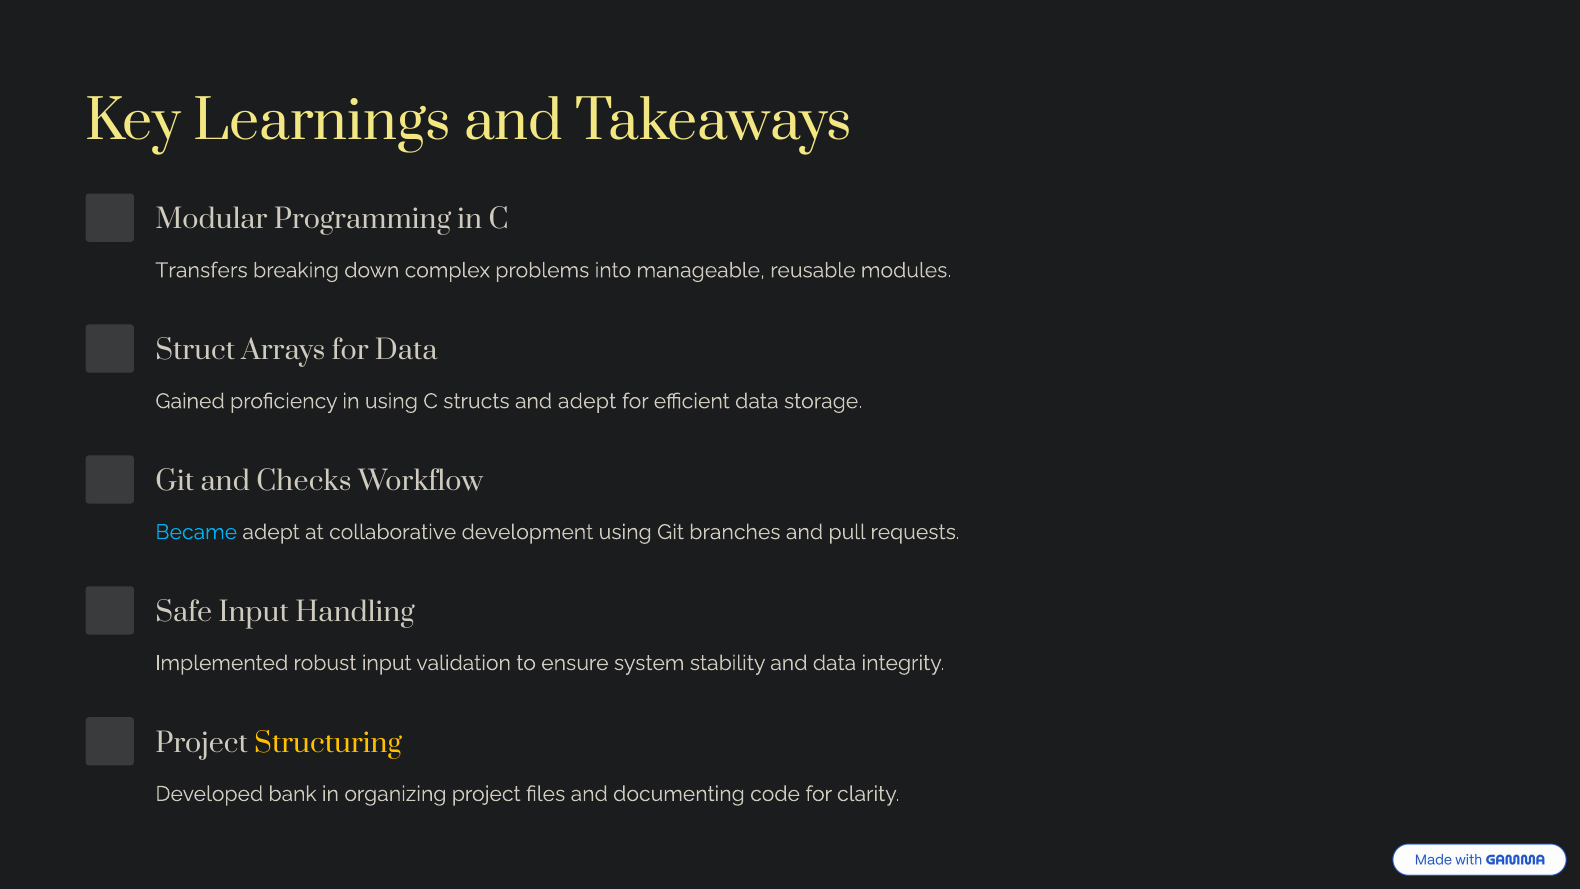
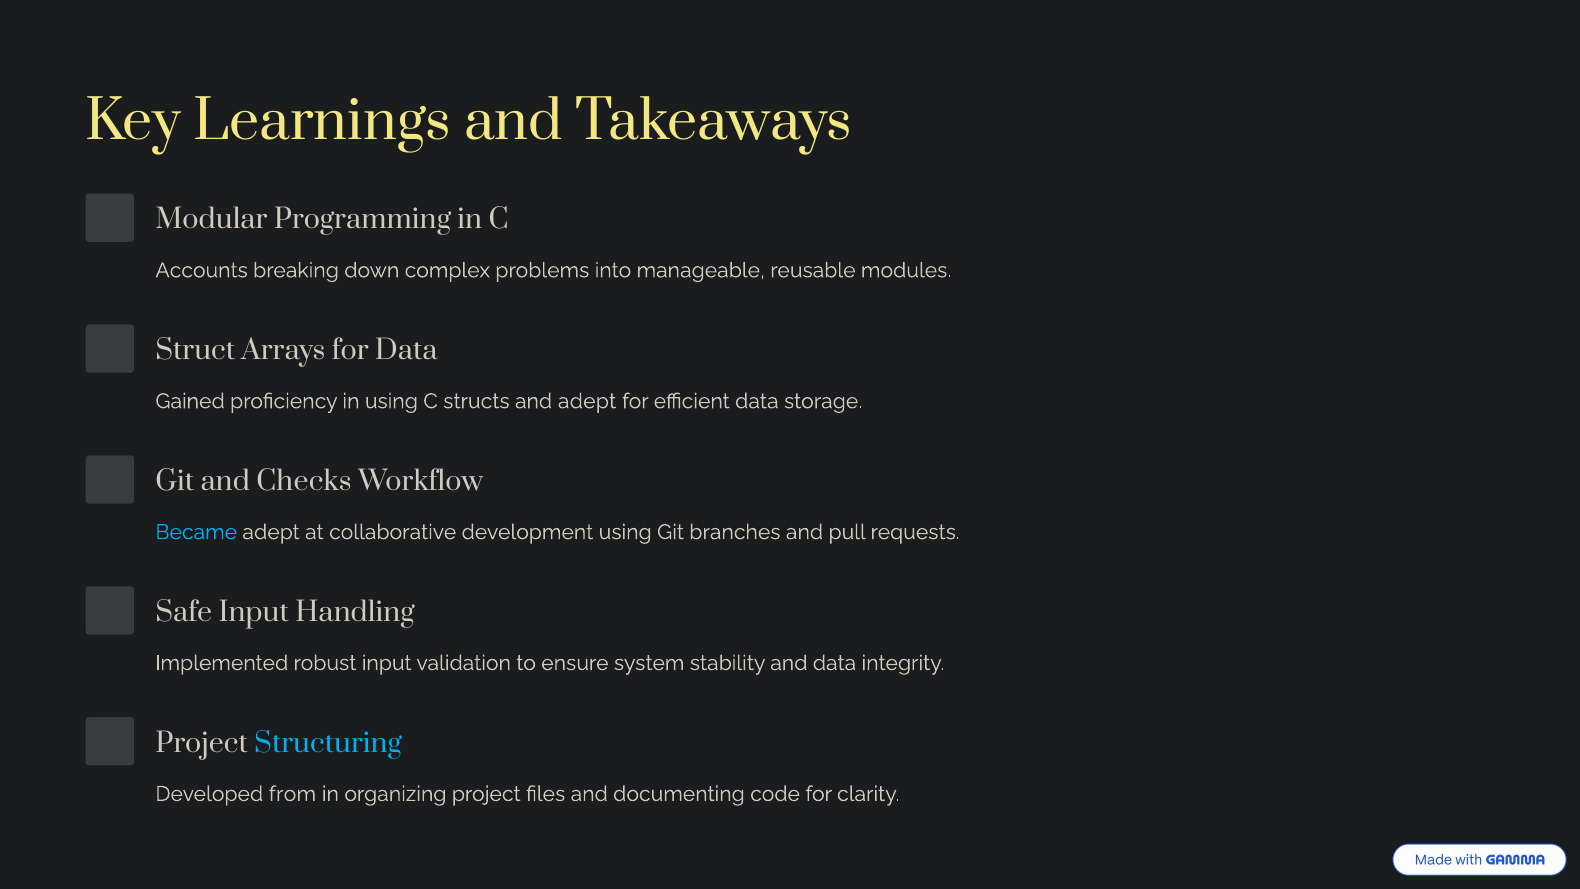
Transfers: Transfers -> Accounts (202, 270)
Structuring colour: yellow -> light blue (328, 743)
bank: bank -> from (292, 794)
